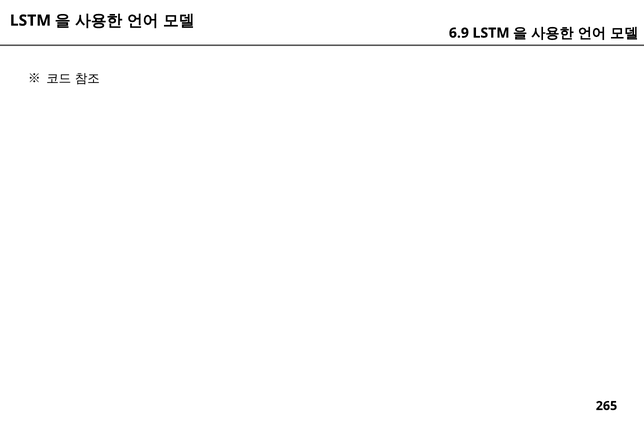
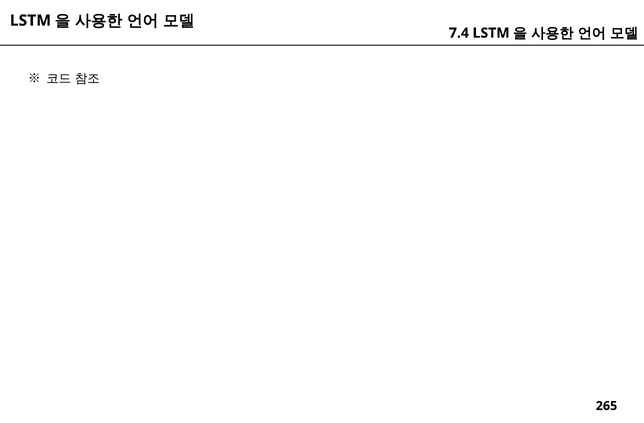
6.9: 6.9 -> 7.4 (459, 33)
